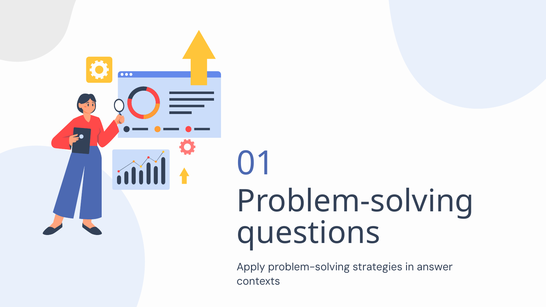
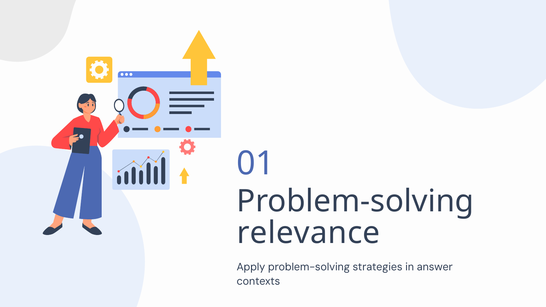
questions: questions -> relevance (308, 233)
